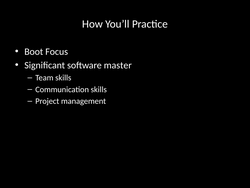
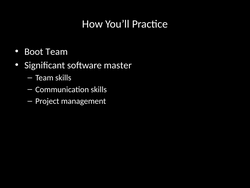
Boot Focus: Focus -> Team (57, 52)
